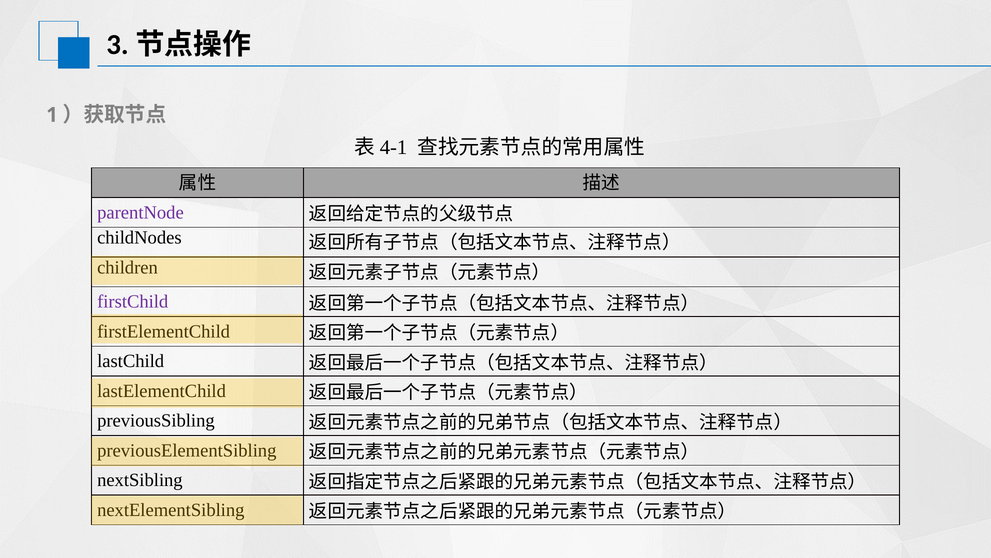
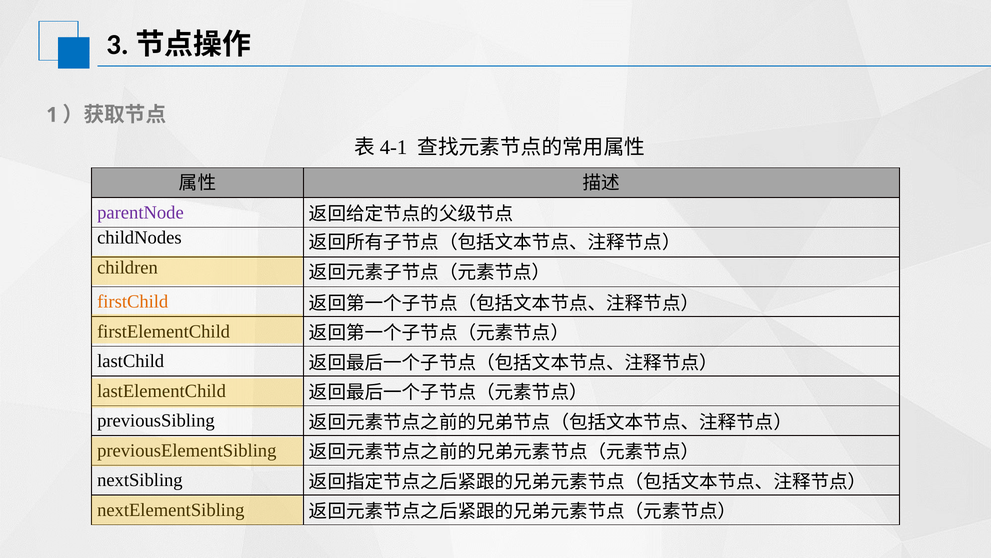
firstChild colour: purple -> orange (133, 302)
